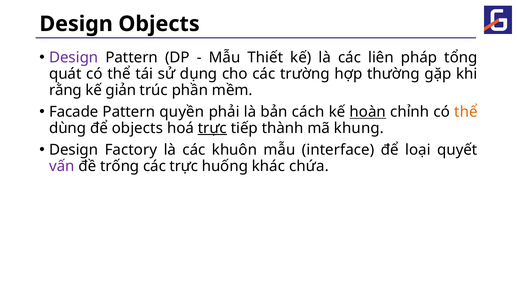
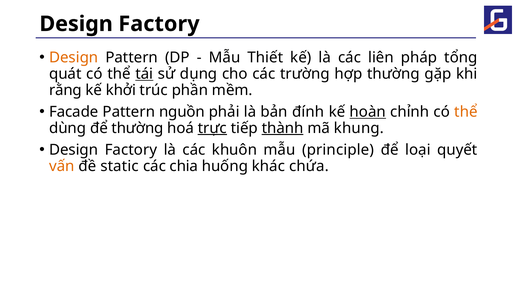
Objects: Objects -> Factory (159, 24)
Design colour: purple -> orange (74, 57)
tái underline: none -> present (144, 74)
giản: giản -> khởi (121, 90)
quyền: quyền -> nguồn (182, 112)
cách: cách -> đính (308, 112)
để objects: objects -> thường (138, 128)
thành underline: none -> present (283, 128)
interface: interface -> principle (338, 150)
vấn colour: purple -> orange (62, 166)
trống: trống -> static (120, 166)
các trực: trực -> chia (184, 166)
